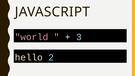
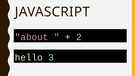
world: world -> about (32, 37)
3: 3 -> 2 (79, 37)
2: 2 -> 3 (51, 57)
